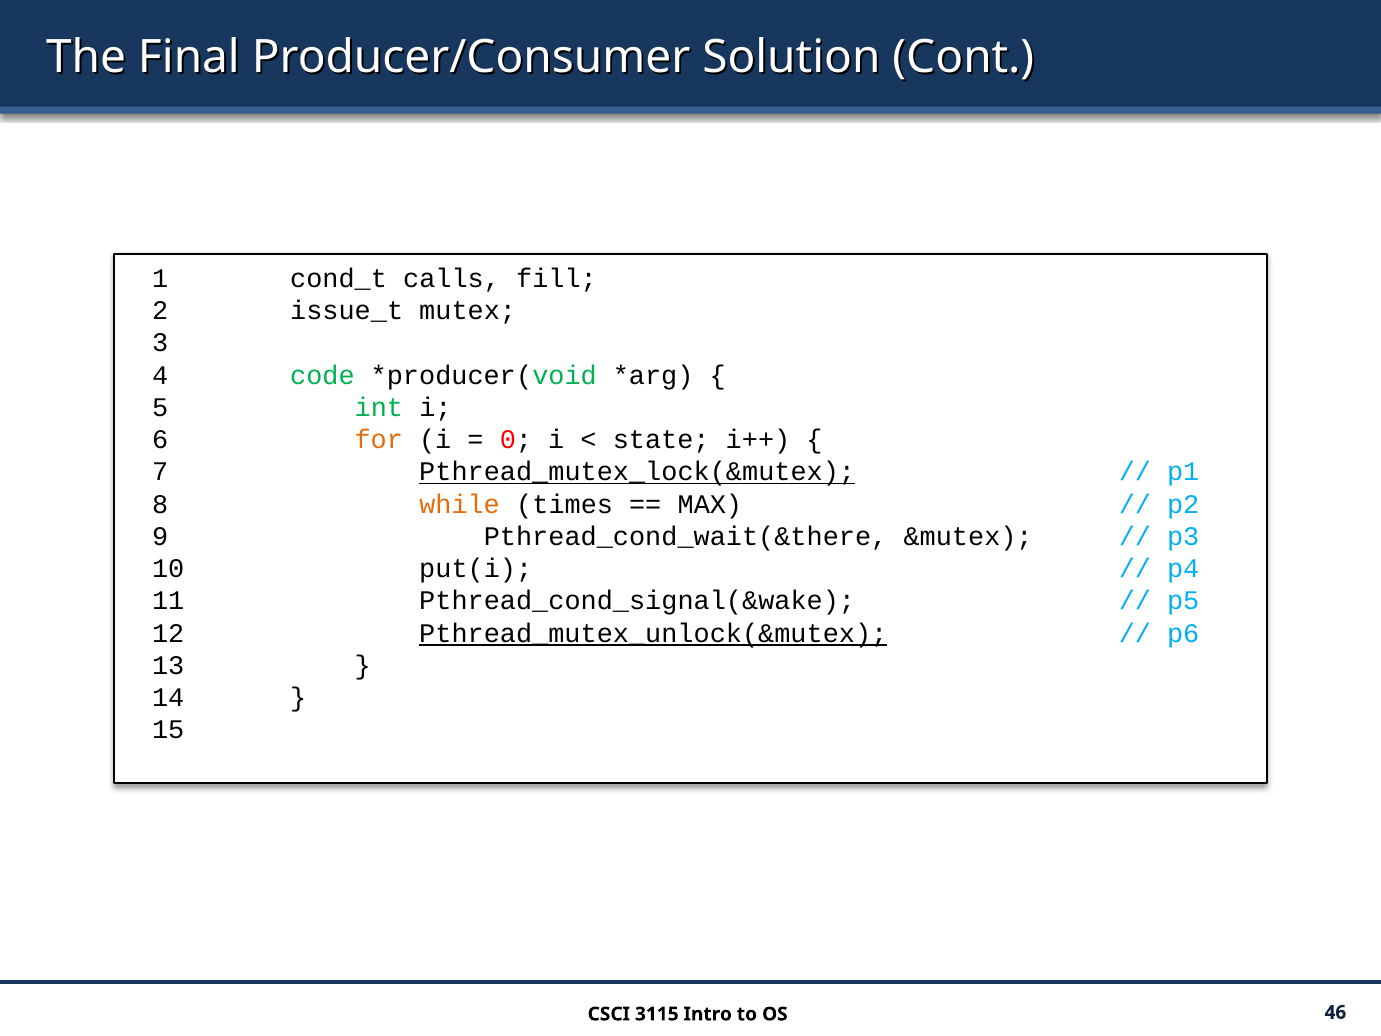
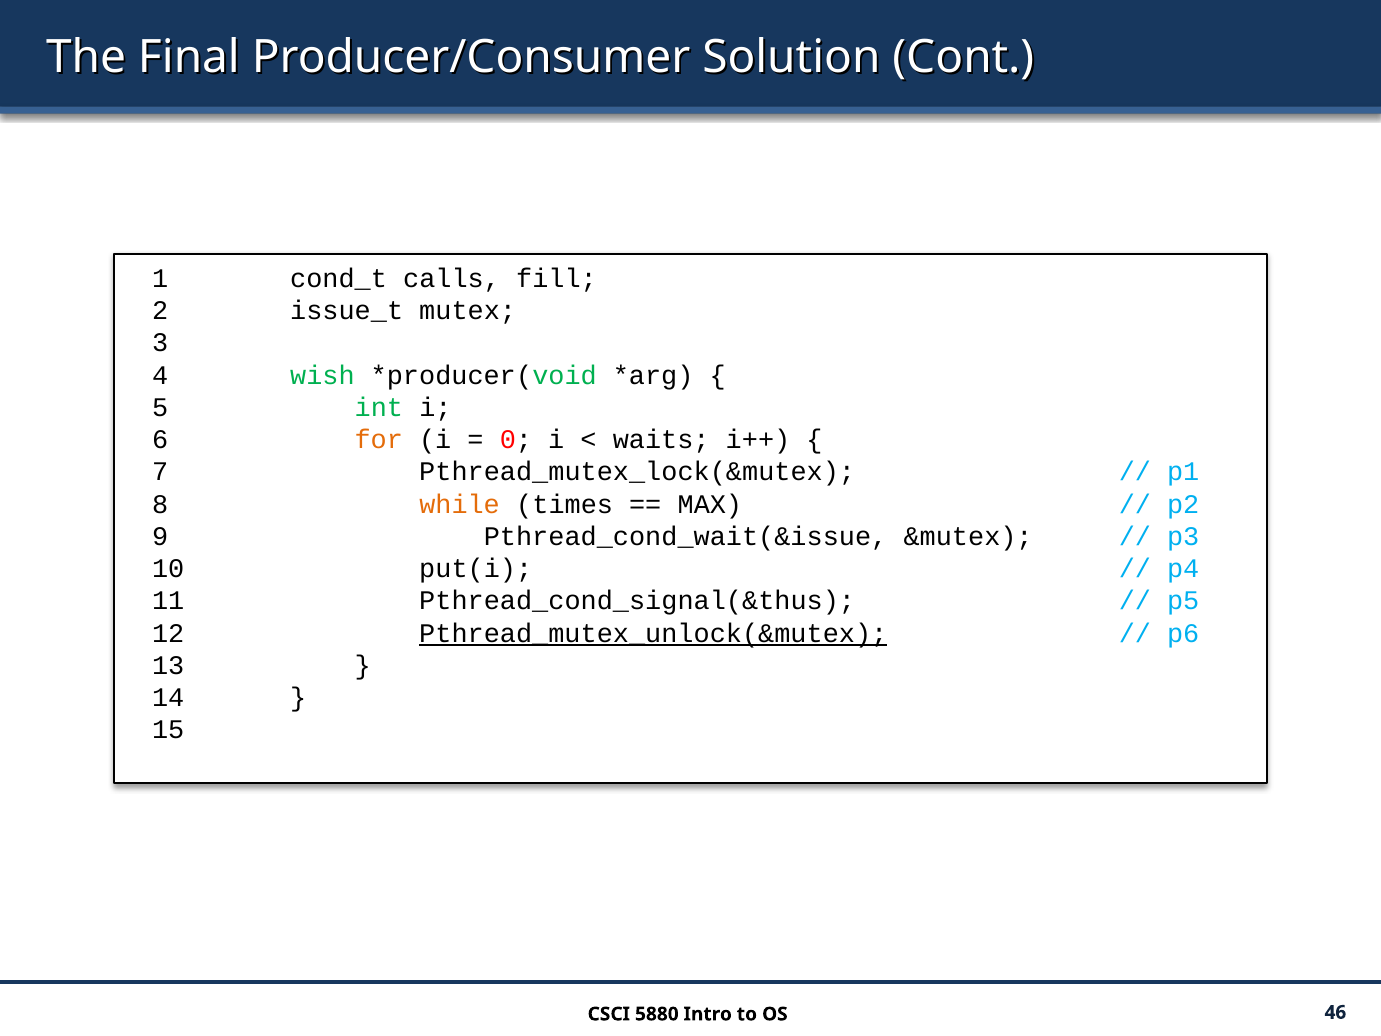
code: code -> wish (322, 375)
state: state -> waits (661, 440)
Pthread_mutex_lock(&mutex underline: present -> none (637, 472)
Pthread_cond_wait(&there: Pthread_cond_wait(&there -> Pthread_cond_wait(&issue (686, 536)
Pthread_cond_signal(&wake: Pthread_cond_signal(&wake -> Pthread_cond_signal(&thus (637, 601)
3115: 3115 -> 5880 (657, 1014)
